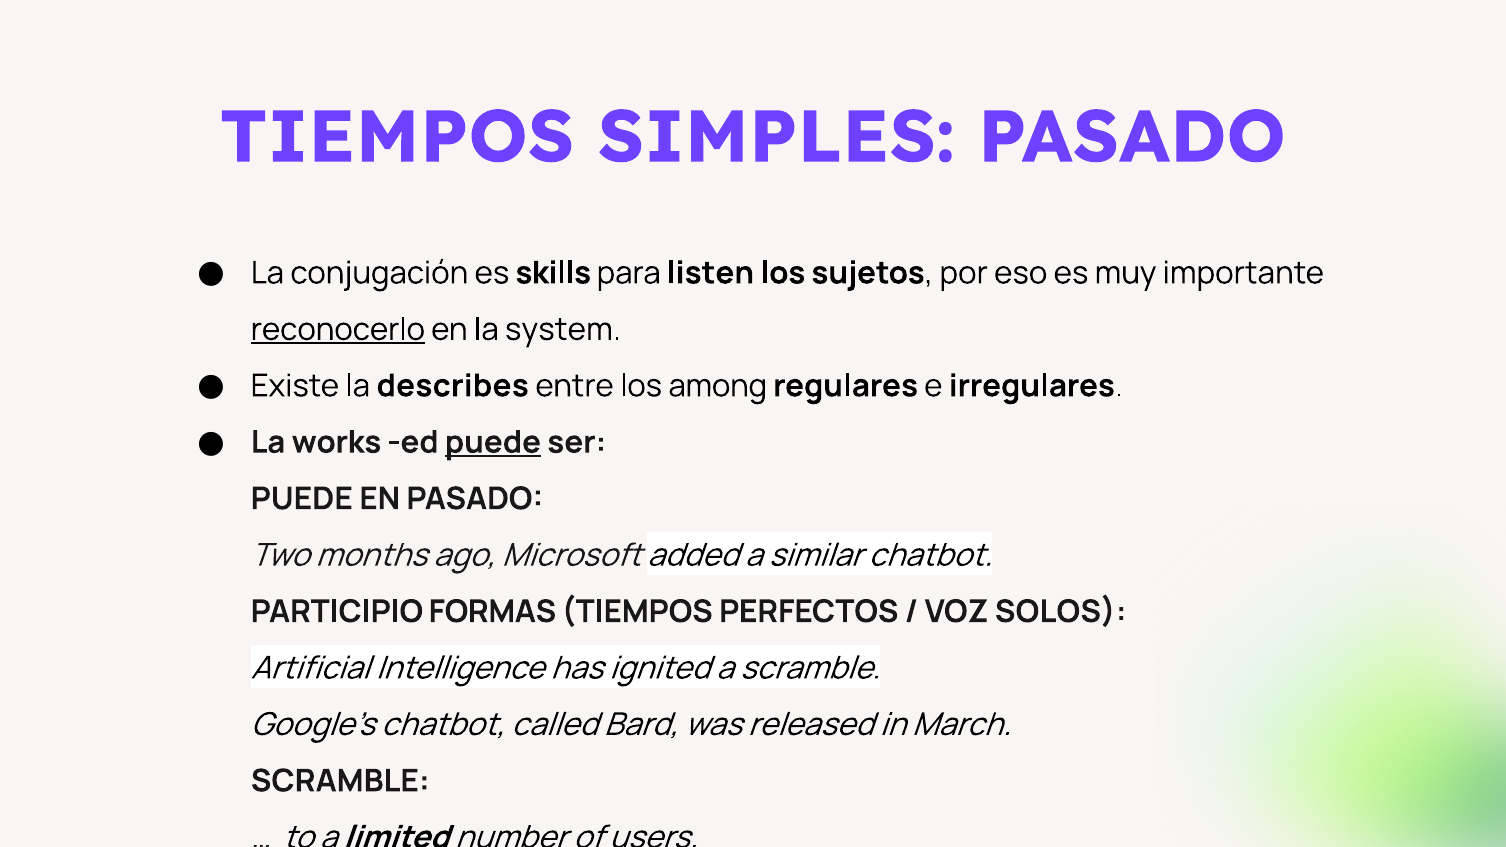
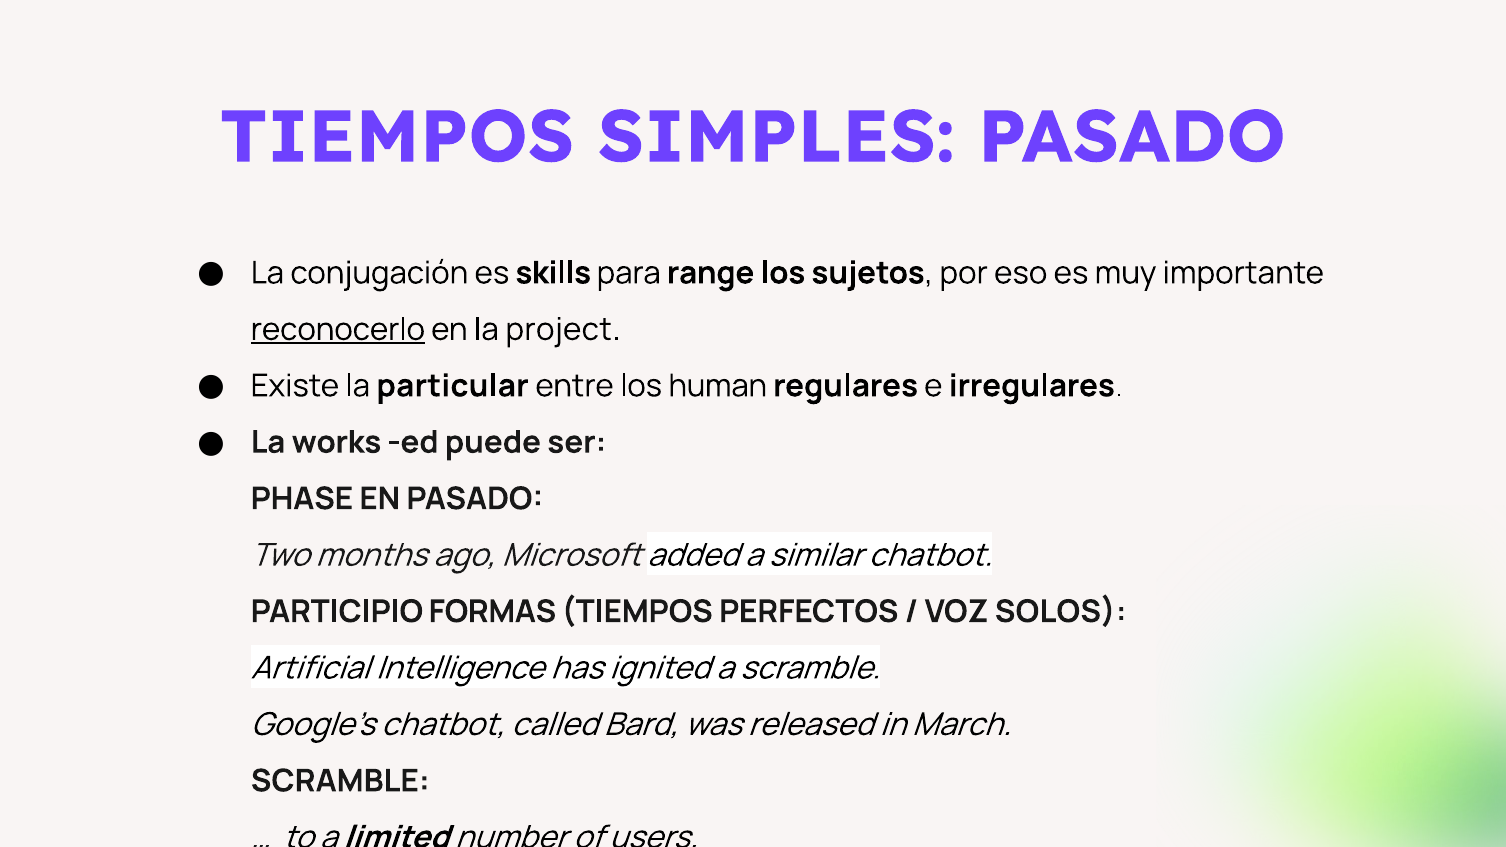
listen: listen -> range (711, 273)
system: system -> project (563, 330)
describes: describes -> particular (453, 386)
among: among -> human (718, 386)
puede underline: present -> none (493, 442)
PUEDE: PUEDE -> PHASE (302, 499)
